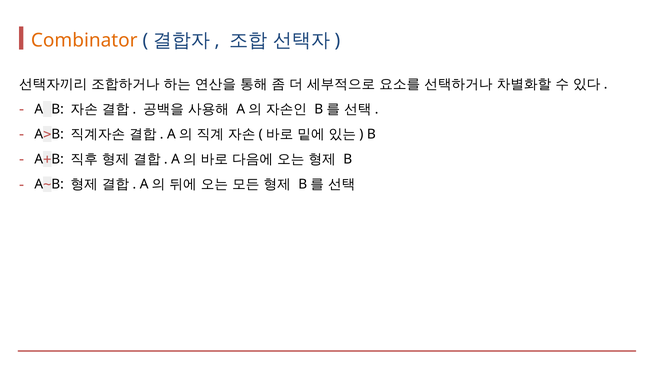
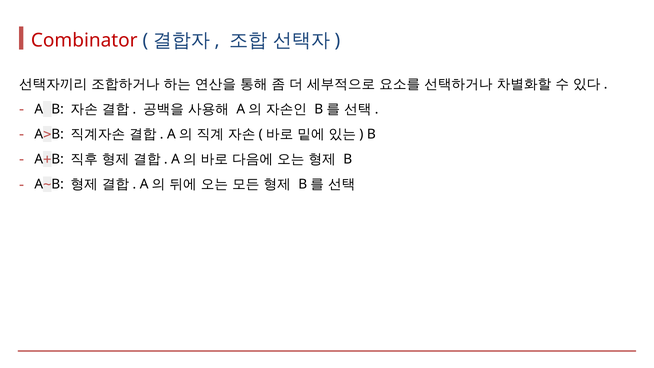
Combinator colour: orange -> red (84, 41)
